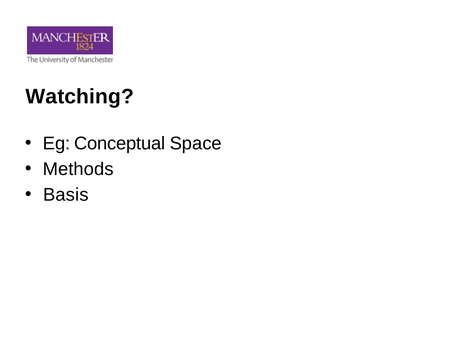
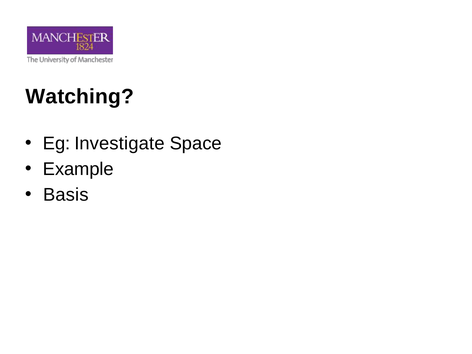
Conceptual: Conceptual -> Investigate (119, 143)
Methods: Methods -> Example (78, 169)
